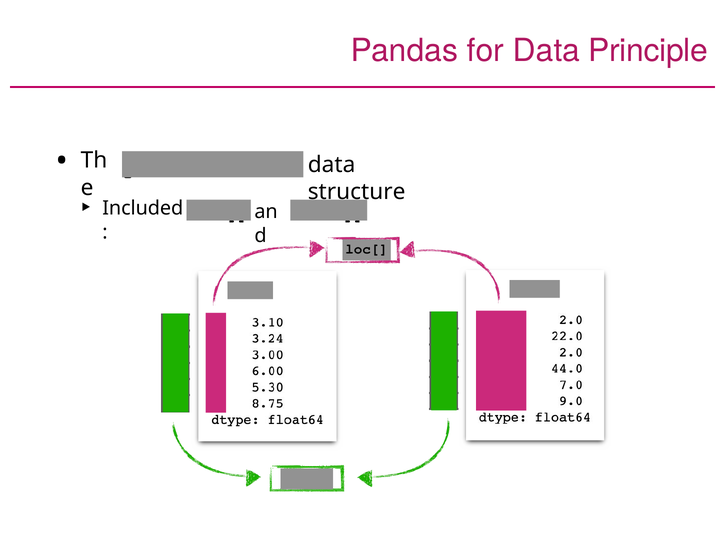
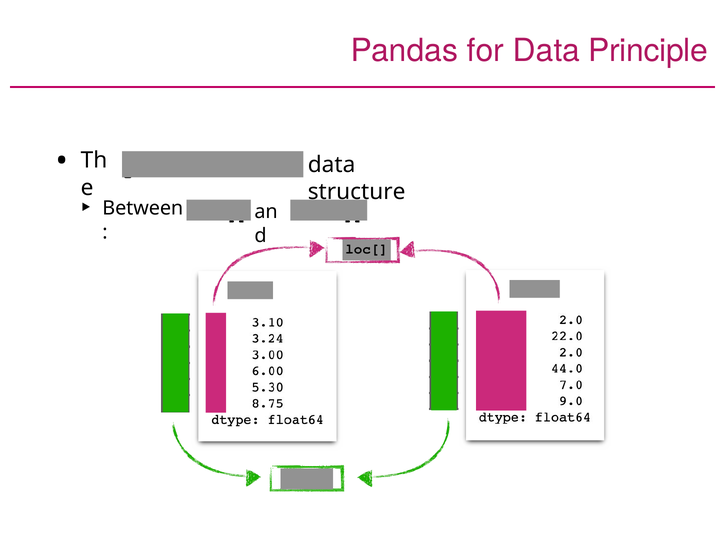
Included: Included -> Between (143, 208)
